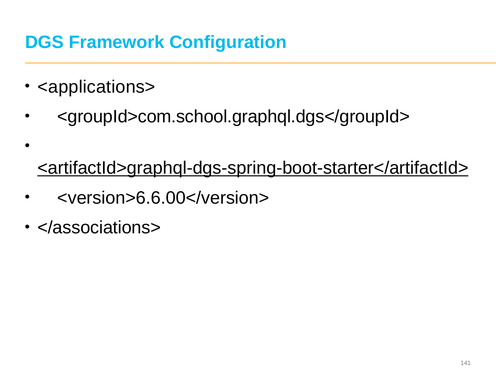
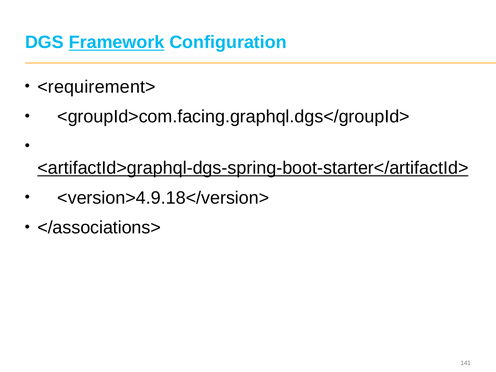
Framework underline: none -> present (117, 42)
<applications>: <applications> -> <requirement> (97, 87)
<groupId>com.school.graphql.dgs</groupId>: <groupId>com.school.graphql.dgs</groupId> -> <groupId>com.facing.graphql.dgs</groupId> (234, 117)
<version>6.6.00</version>: <version>6.6.00</version> -> <version>4.9.18</version> (163, 198)
